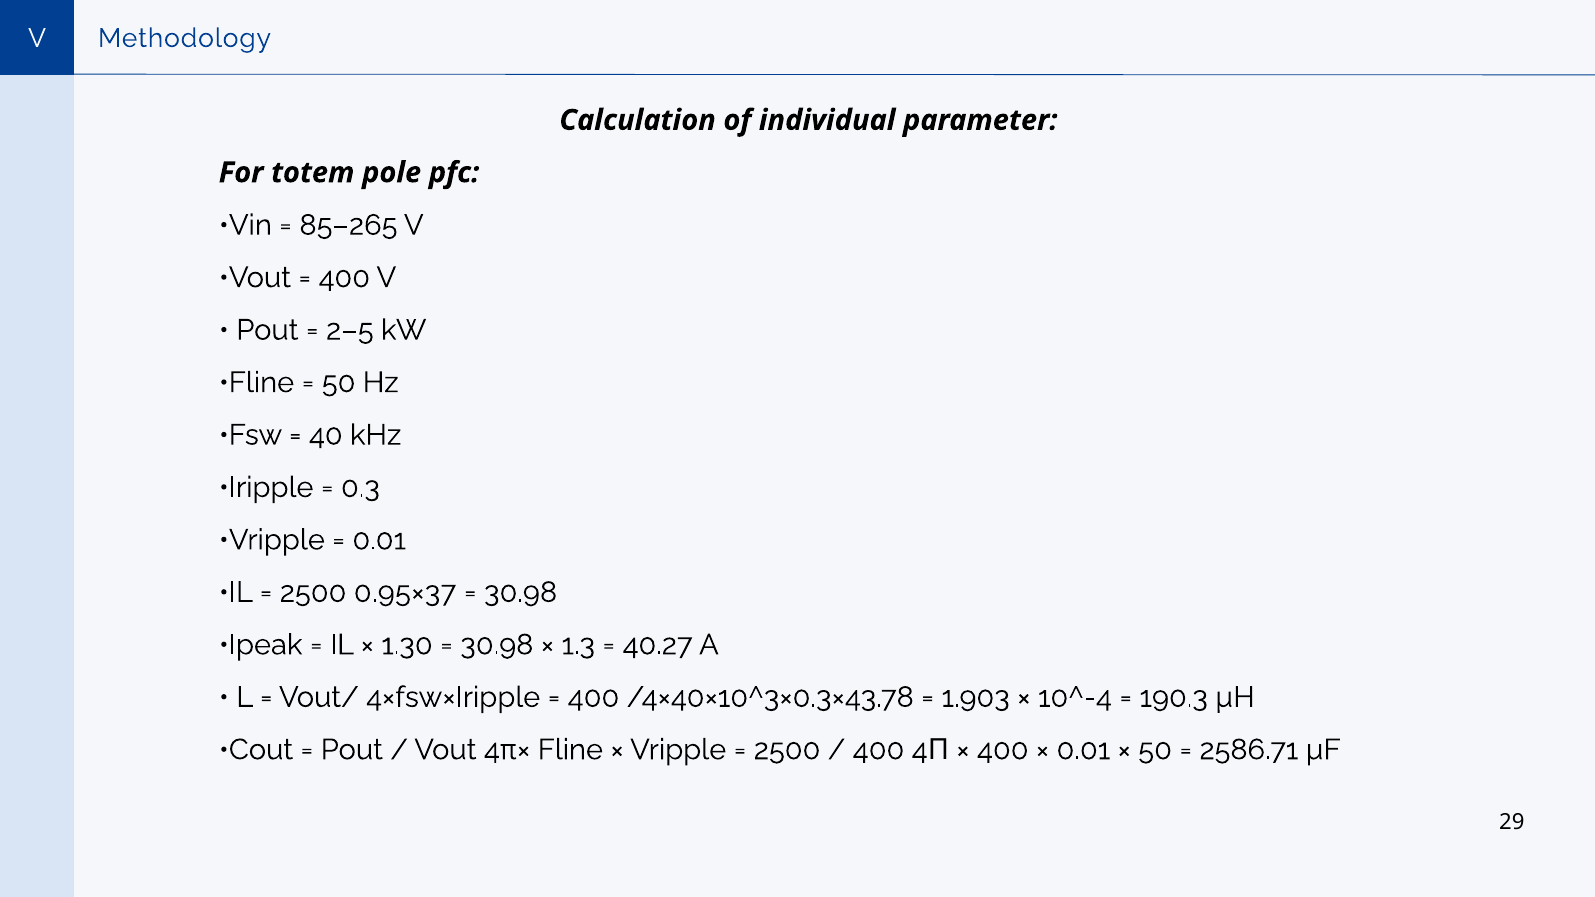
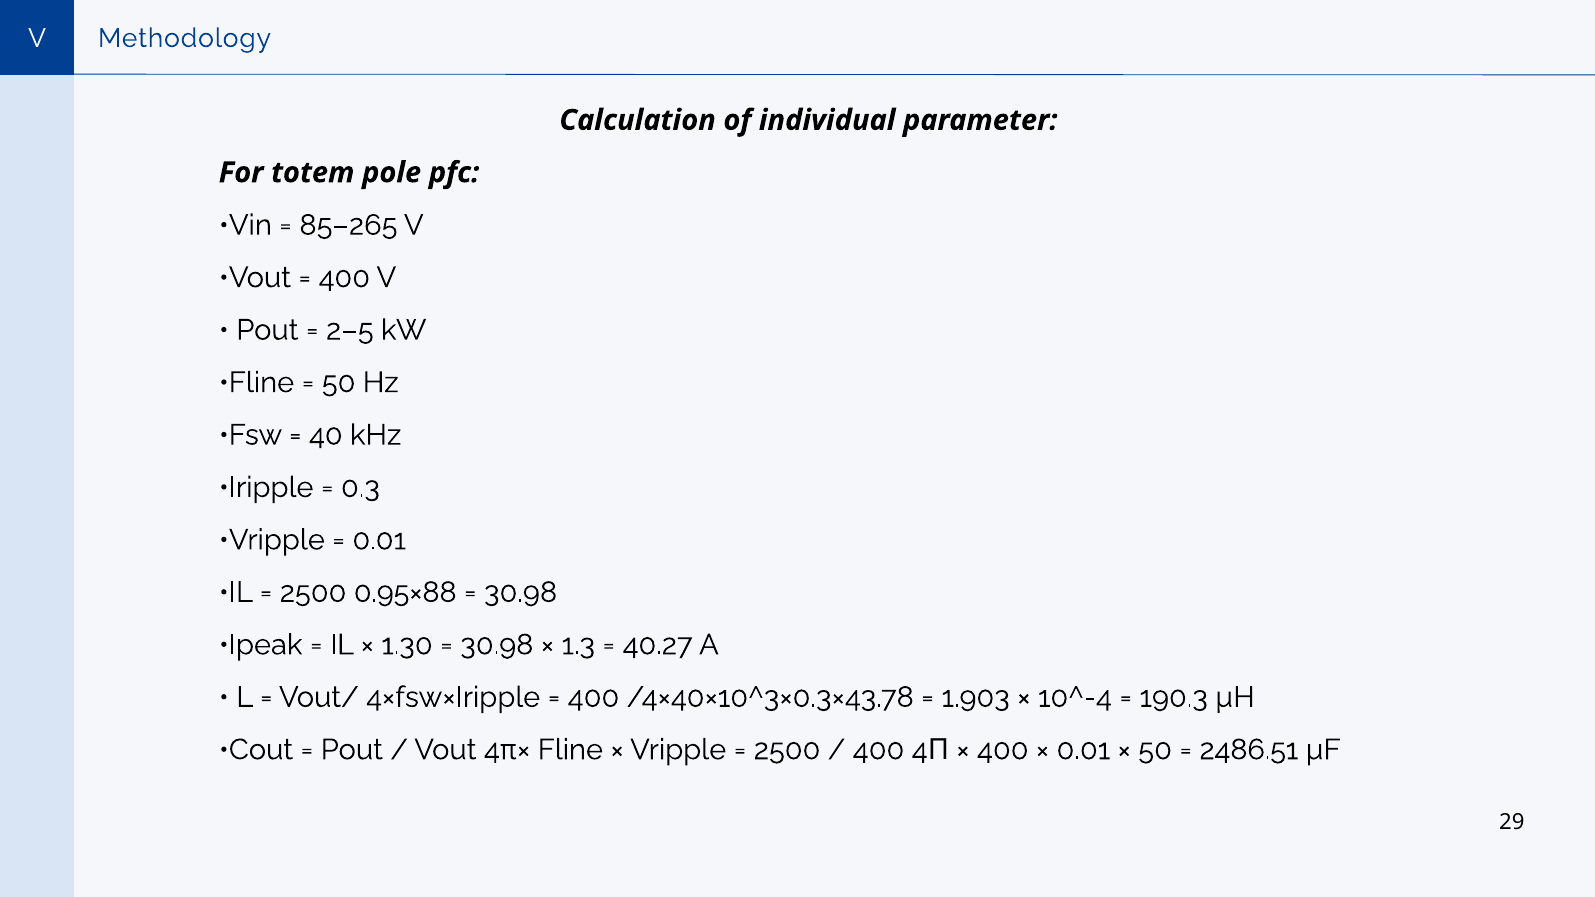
0.95×37: 0.95×37 -> 0.95×88 (405, 592)
2586.71: 2586.71 -> 2486.51 (1249, 750)
